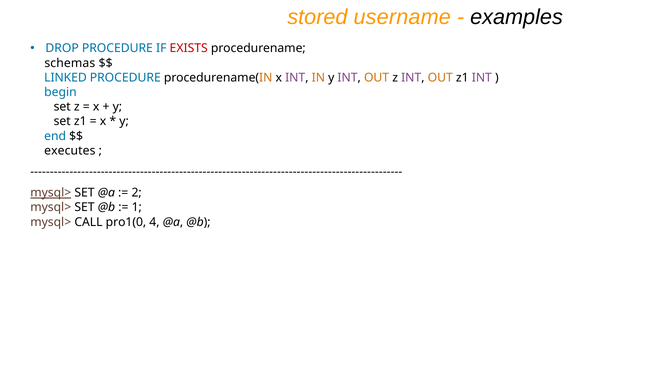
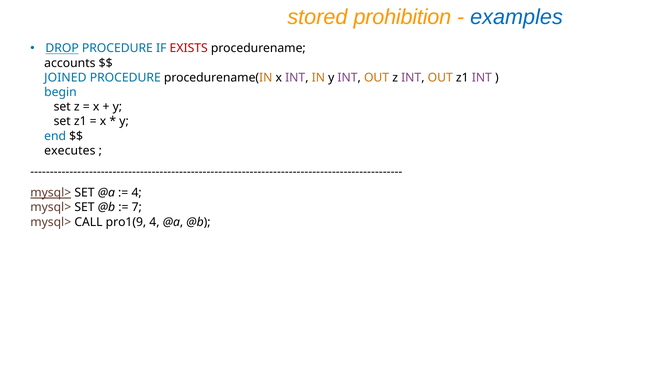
username: username -> prohibition (402, 17)
examples colour: black -> blue (516, 17)
DROP underline: none -> present (62, 48)
schemas: schemas -> accounts (70, 63)
LINKED: LINKED -> JOINED (65, 78)
2: 2 -> 4 (137, 193)
1: 1 -> 7 (137, 207)
pro1(0: pro1(0 -> pro1(9 (126, 222)
